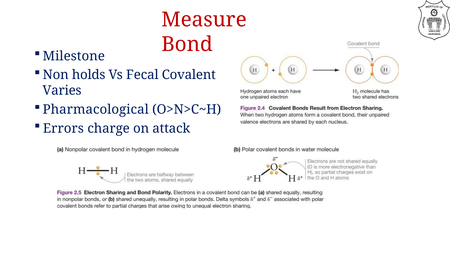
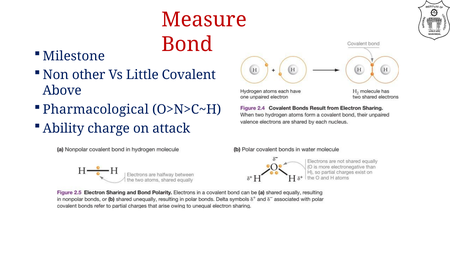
holds: holds -> other (89, 75)
Fecal: Fecal -> Little (142, 75)
Varies: Varies -> Above (62, 91)
Errors: Errors -> Ability (63, 128)
